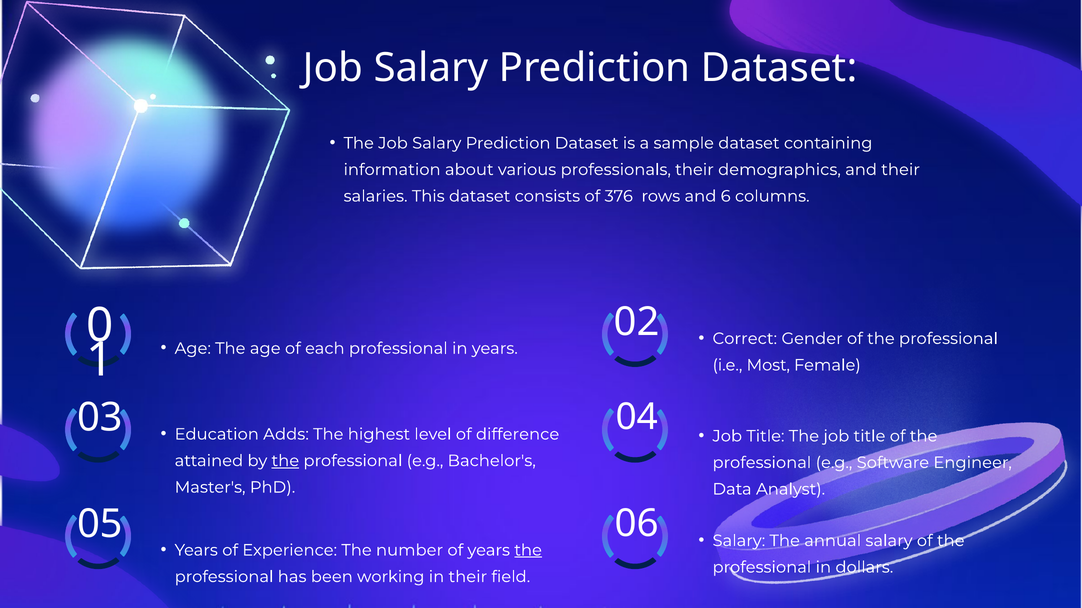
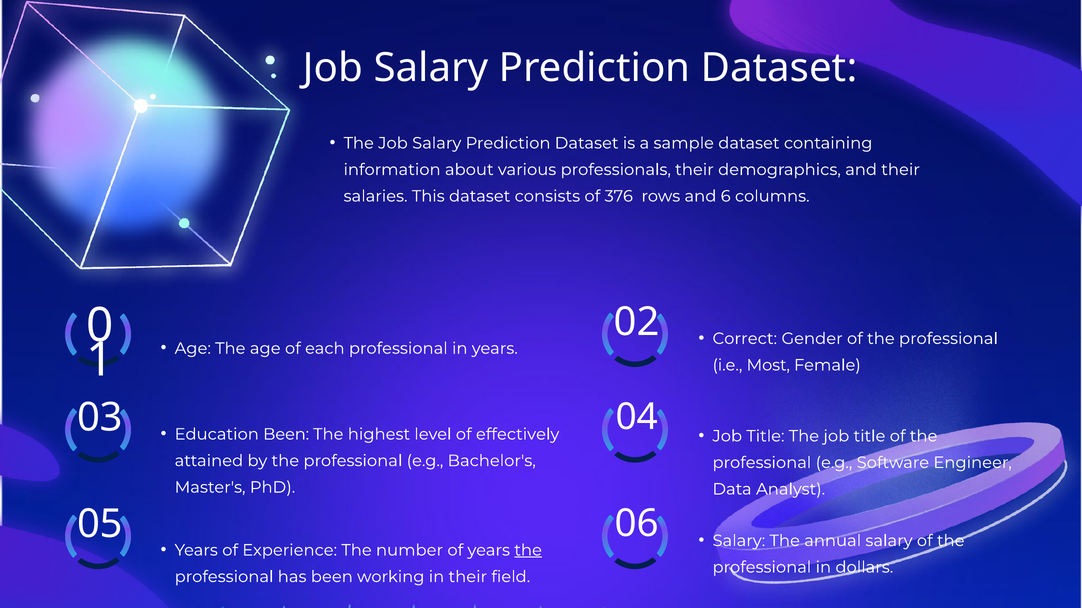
Education Adds: Adds -> Been (286, 435)
difference: difference -> effectively (518, 435)
the underline: present -> none (285, 461)
